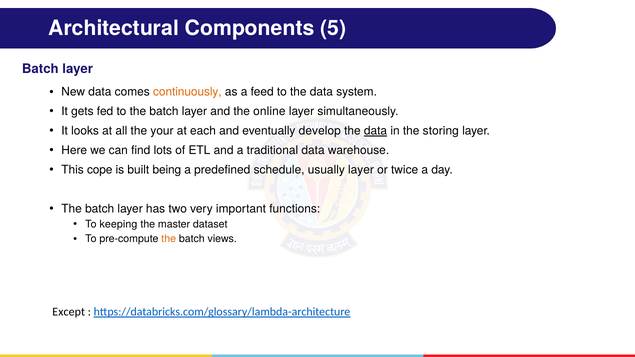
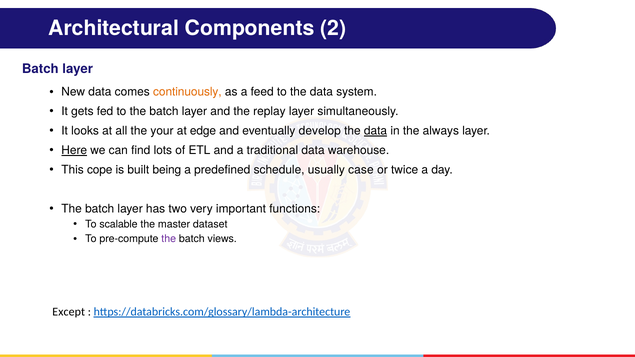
5: 5 -> 2 (333, 28)
online: online -> replay (269, 112)
each: each -> edge (203, 131)
storing: storing -> always (441, 131)
Here underline: none -> present (74, 151)
usually layer: layer -> case (361, 170)
keeping: keeping -> scalable (119, 224)
the colour: orange -> purple (169, 239)
